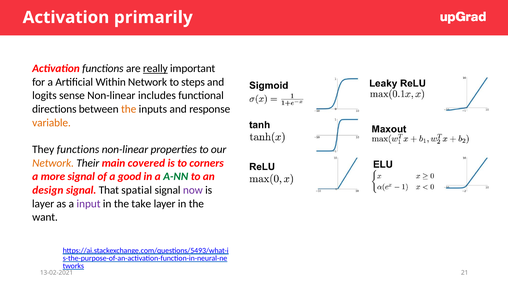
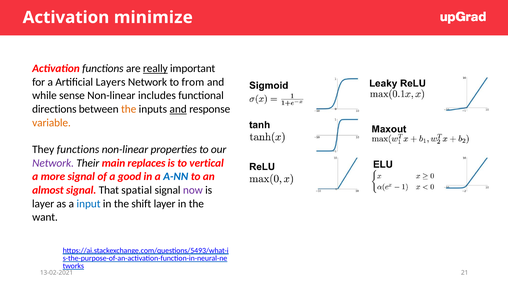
primarily: primarily -> minimize (153, 17)
Within: Within -> Layers (111, 82)
steps: steps -> from (193, 82)
logits: logits -> while (44, 96)
and underline: none -> present (178, 109)
Network colour: orange -> purple (53, 163)
covered: covered -> replaces (146, 163)
corners: corners -> vertical (207, 163)
A-NN colour: green -> blue (176, 177)
design: design -> almost (48, 190)
input colour: purple -> blue (89, 204)
take: take -> shift (141, 204)
